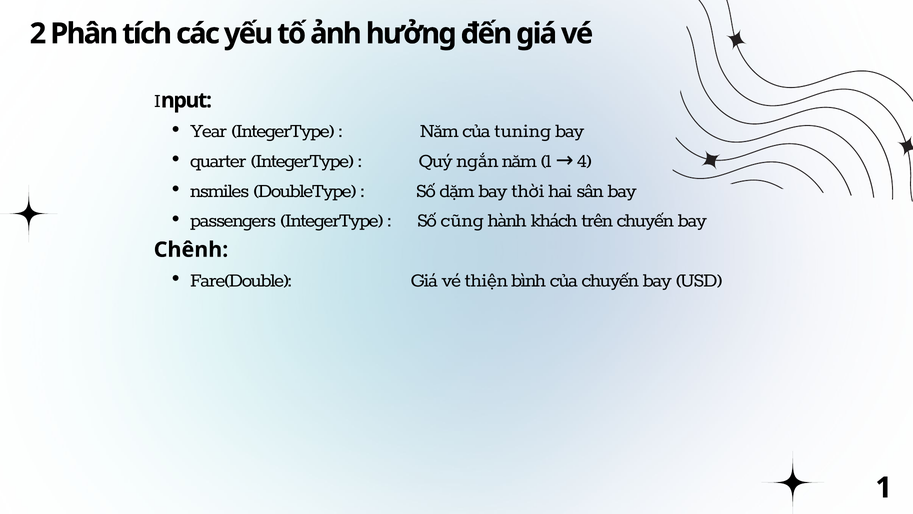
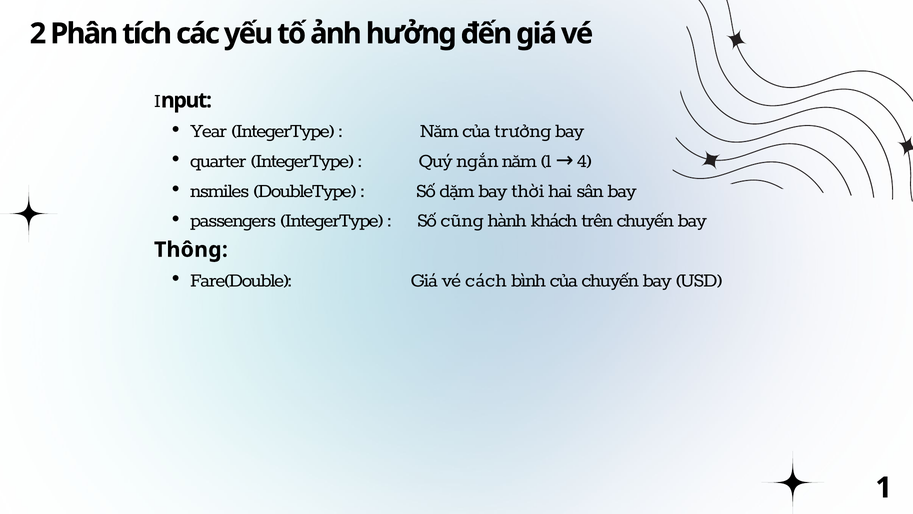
tuning: tuning -> trưởng (523, 130)
Chênh: Chênh -> Thông (191, 250)
thiện: thiện -> cách (486, 279)
